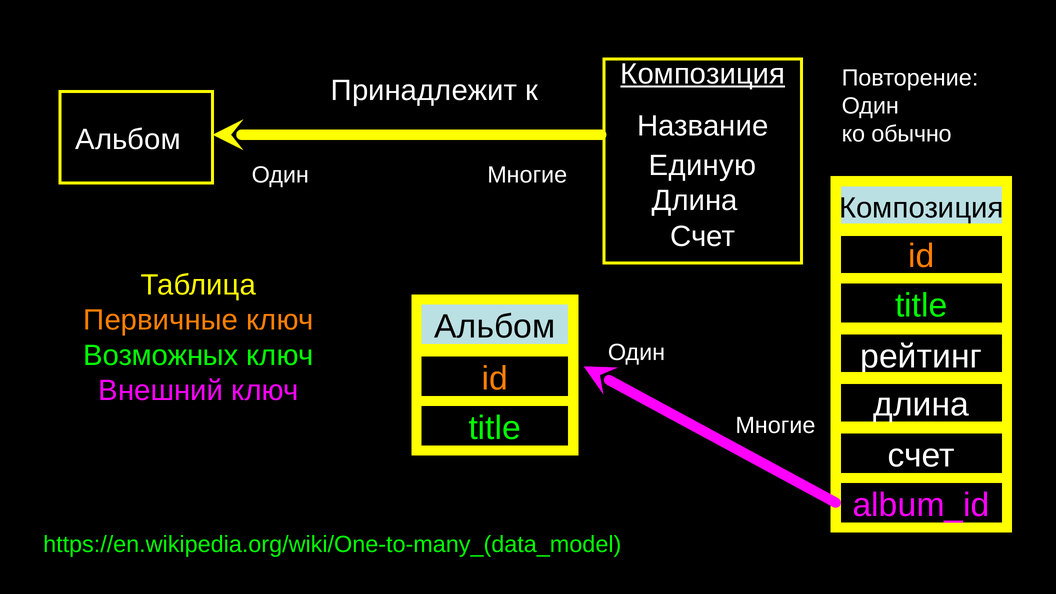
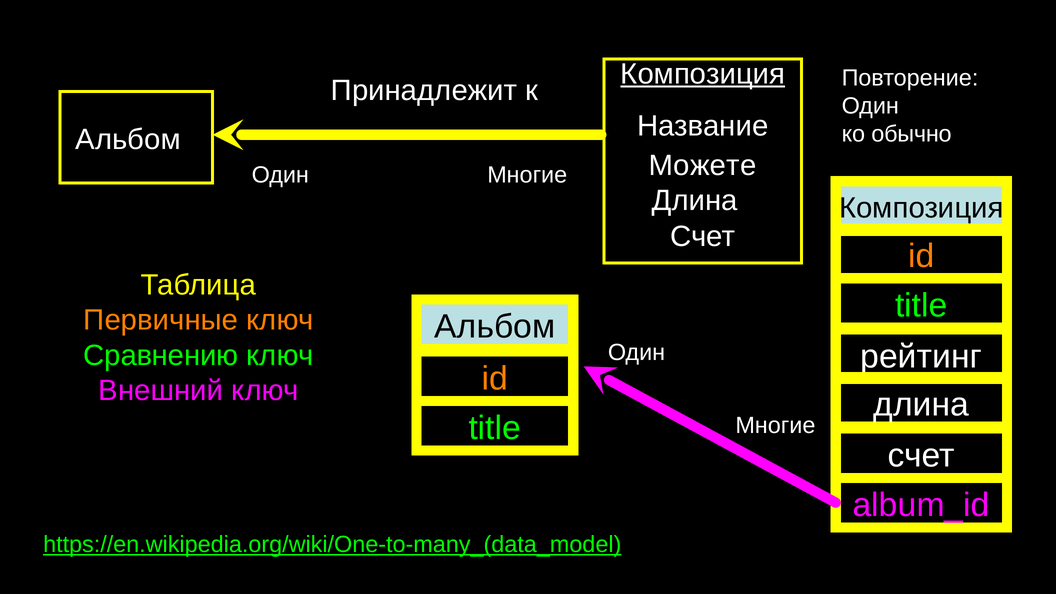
Единую: Единую -> Можете (703, 166)
Возможных: Возможных -> Сравнению (161, 355)
https://en.wikipedia.org/wiki/One-to-many_(data_model underline: none -> present (332, 545)
